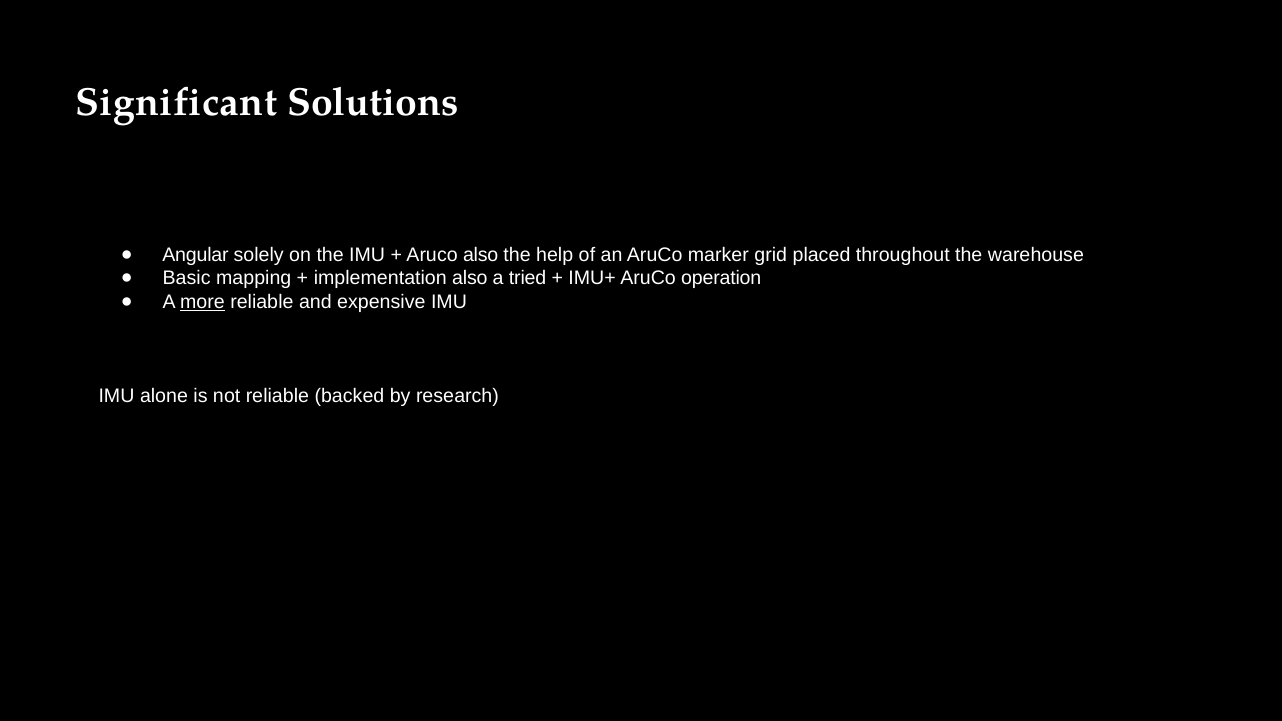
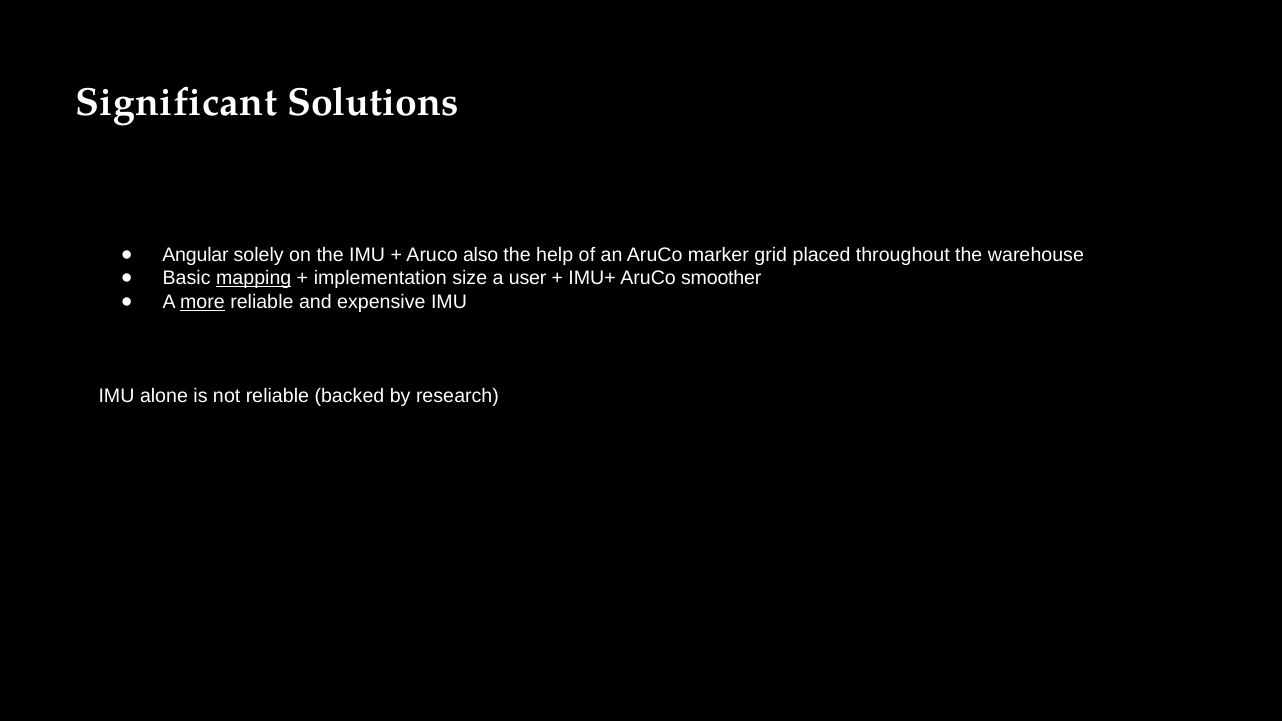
mapping underline: none -> present (254, 278)
implementation also: also -> size (470, 278)
tried: tried -> user (528, 278)
operation: operation -> smoother (721, 278)
